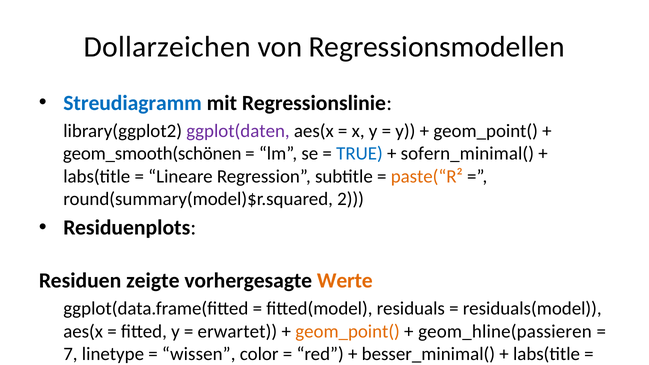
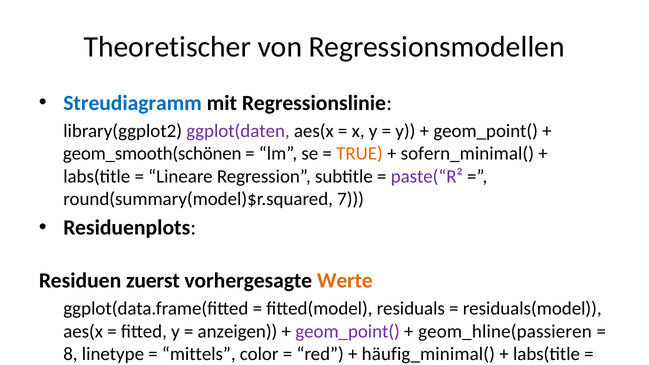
Dollarzeichen: Dollarzeichen -> Theoretischer (167, 47)
TRUE colour: blue -> orange (359, 154)
paste(“R² colour: orange -> purple (427, 176)
2: 2 -> 7 (351, 199)
zeigte: zeigte -> zuerst (153, 281)
erwartet: erwartet -> anzeigen (237, 331)
geom_point( colour: orange -> purple (348, 331)
7: 7 -> 8 (70, 354)
wissen: wissen -> mittels (199, 354)
besser_minimal(: besser_minimal( -> häufig_minimal( (428, 354)
